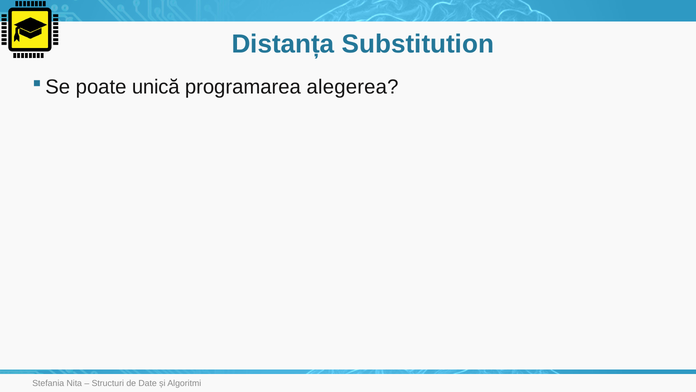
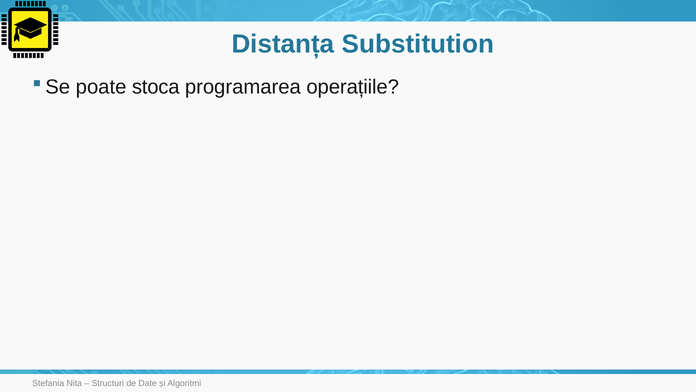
unică: unică -> stoca (156, 87)
alegerea: alegerea -> operațiile (353, 87)
